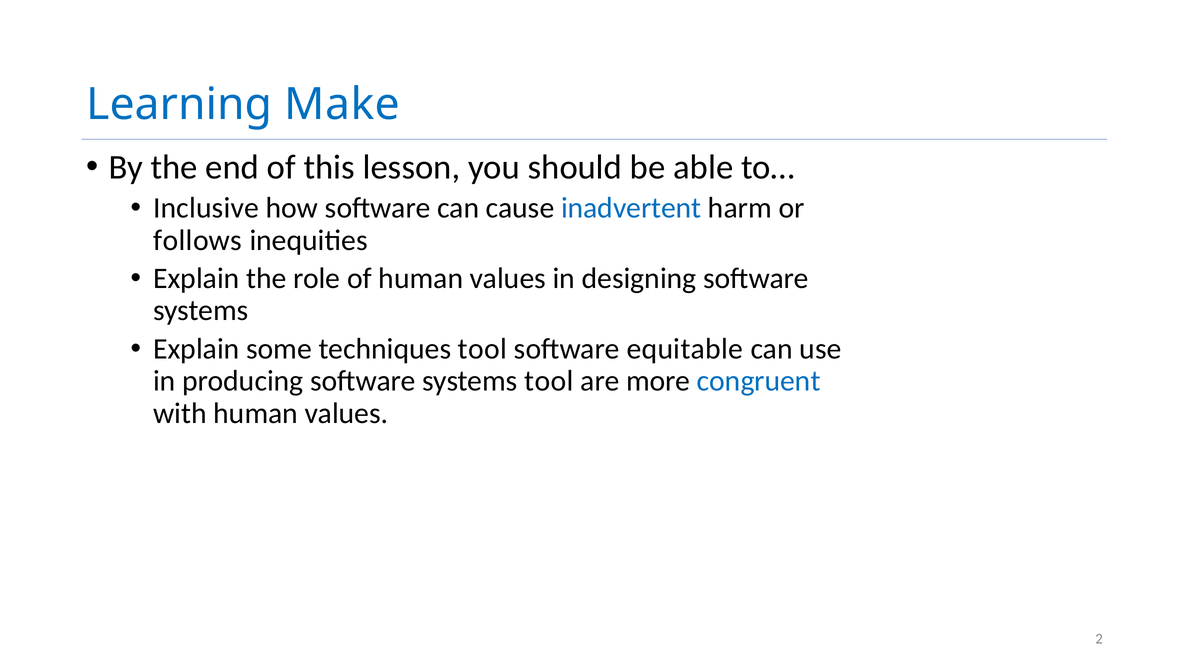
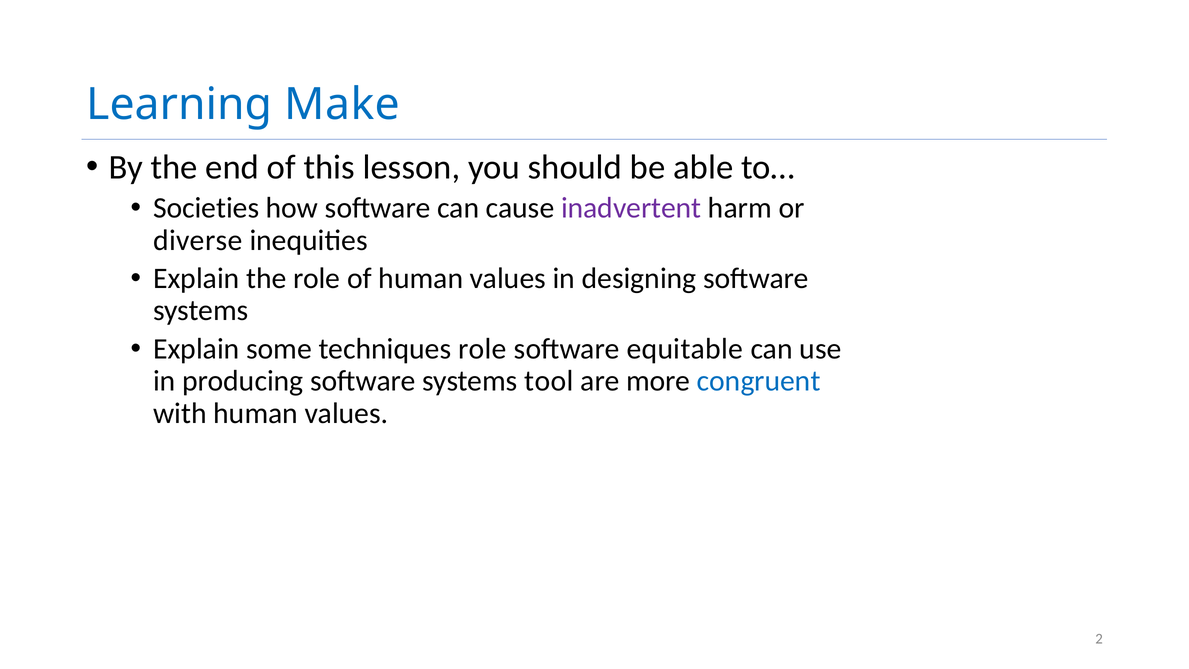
Inclusive: Inclusive -> Societies (206, 208)
inadvertent colour: blue -> purple (631, 208)
follows: follows -> diverse (198, 240)
techniques tool: tool -> role (482, 349)
